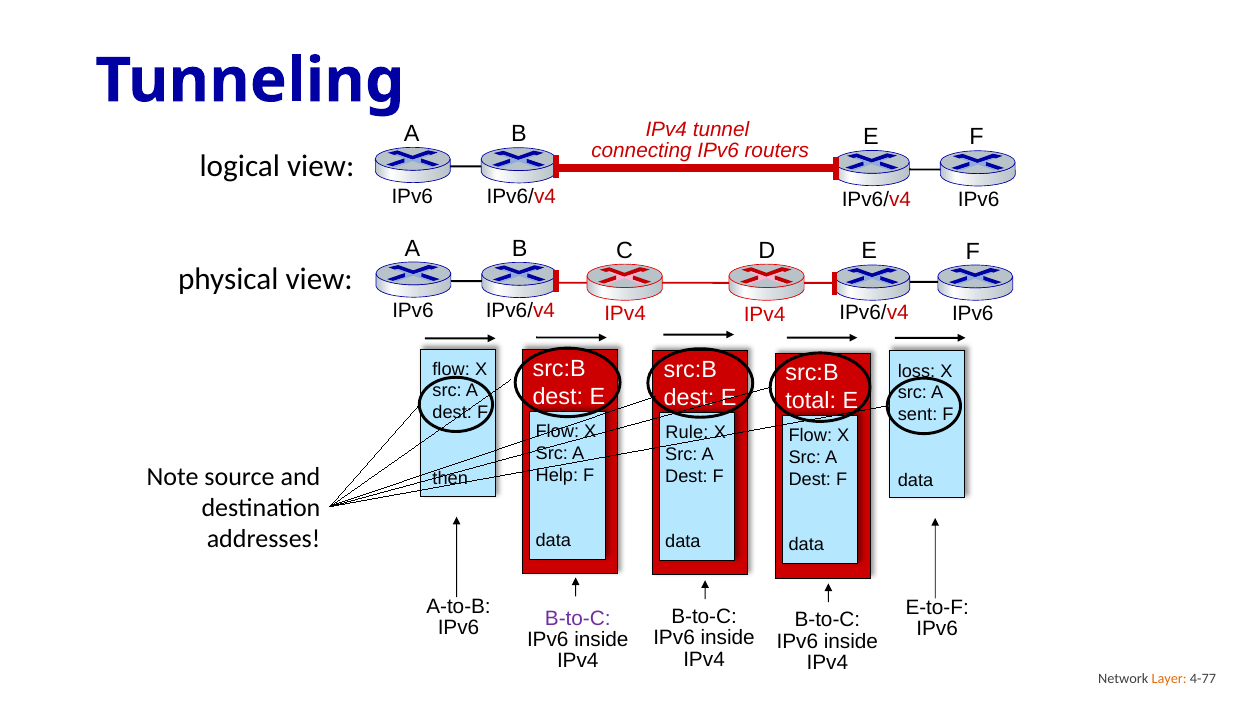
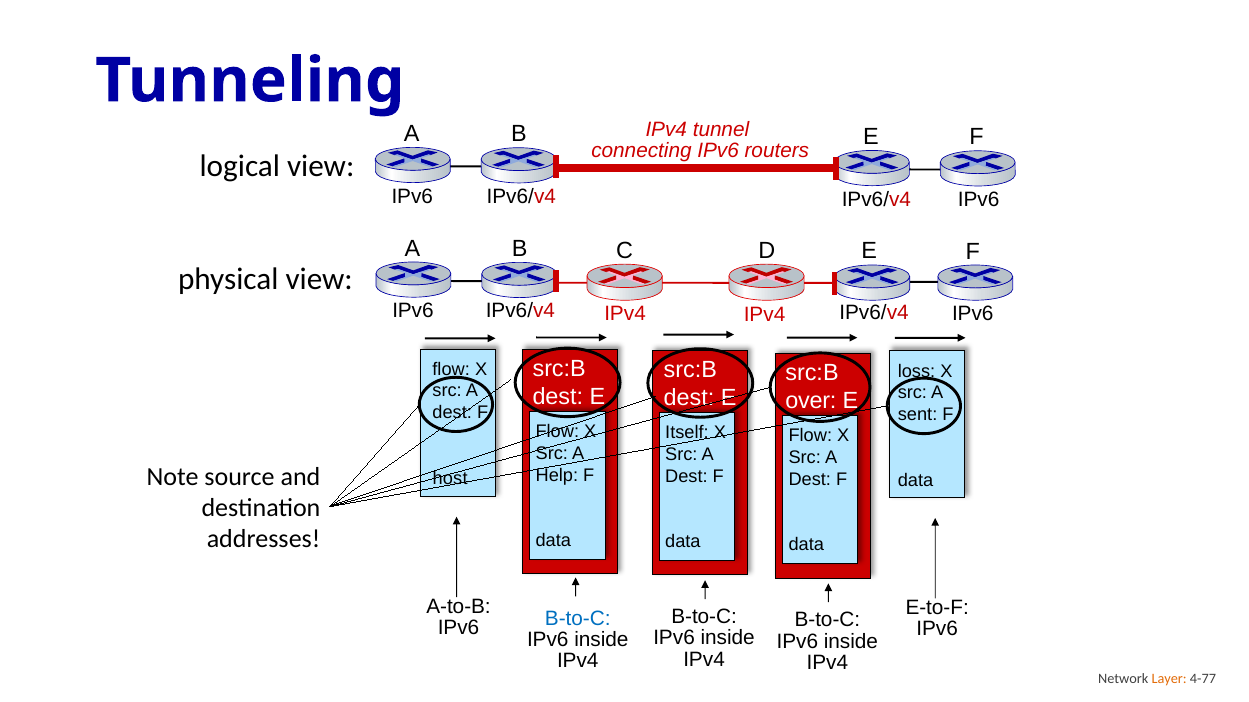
total: total -> over (811, 401)
Rule: Rule -> Itself (687, 433)
then: then -> host (450, 479)
B-to-C colour: purple -> blue (578, 619)
